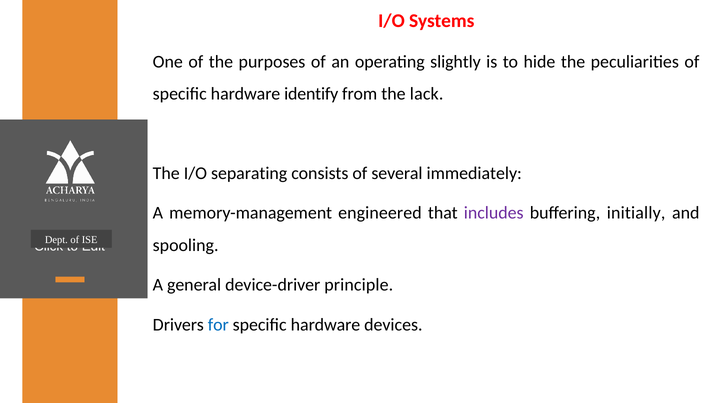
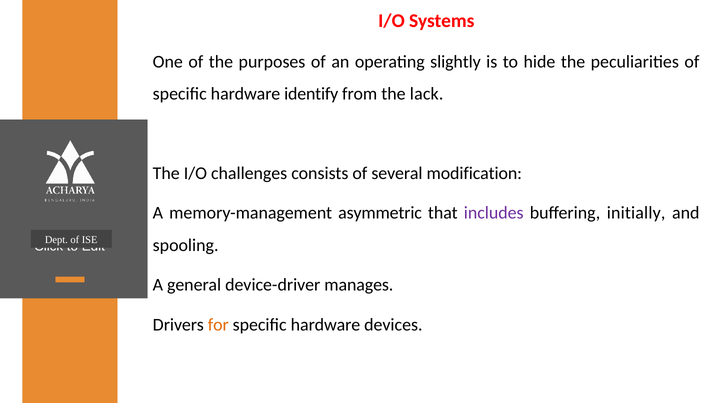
separating: separating -> challenges (249, 173)
immediately: immediately -> modification (474, 173)
engineered: engineered -> asymmetric (380, 213)
principle: principle -> manages (359, 285)
for colour: blue -> orange (218, 324)
